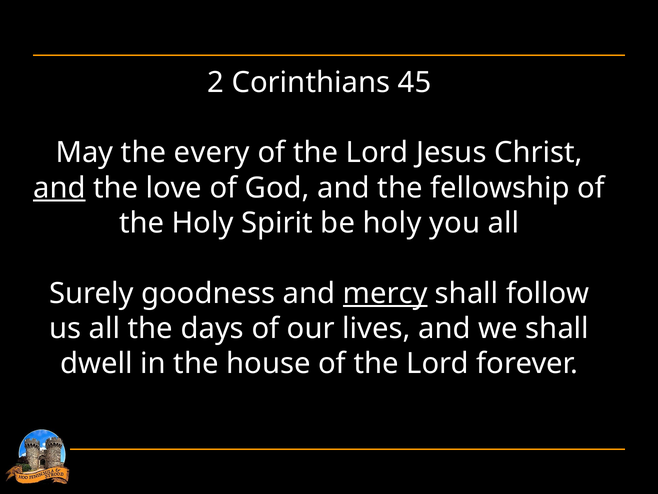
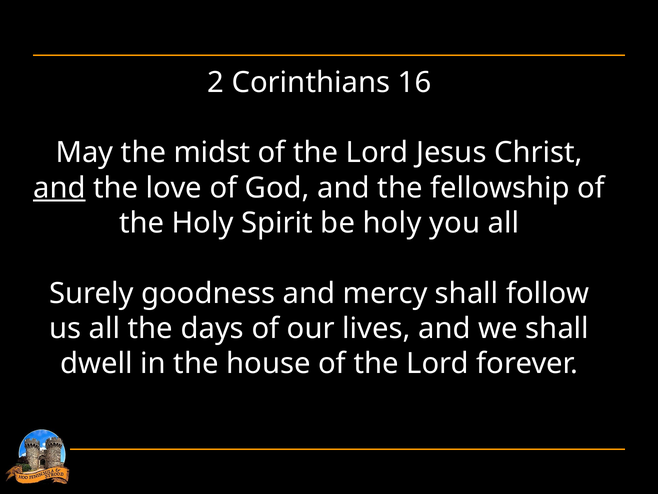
45: 45 -> 16 (415, 82)
every: every -> midst (212, 153)
mercy underline: present -> none (385, 293)
